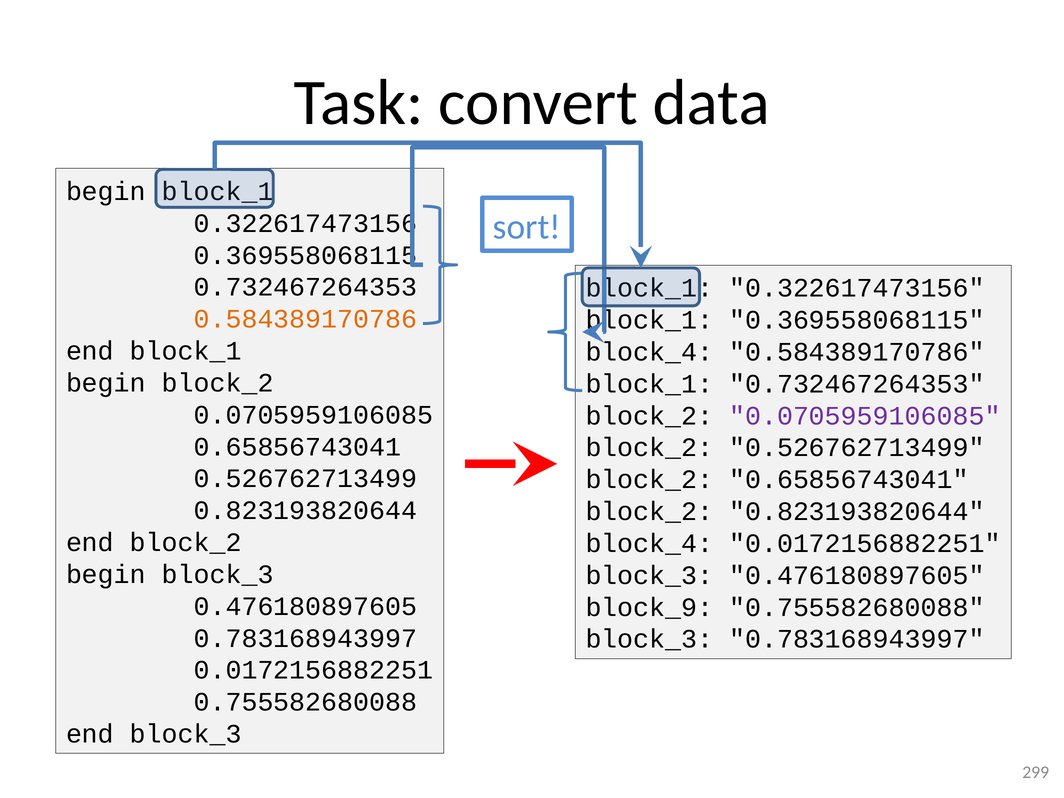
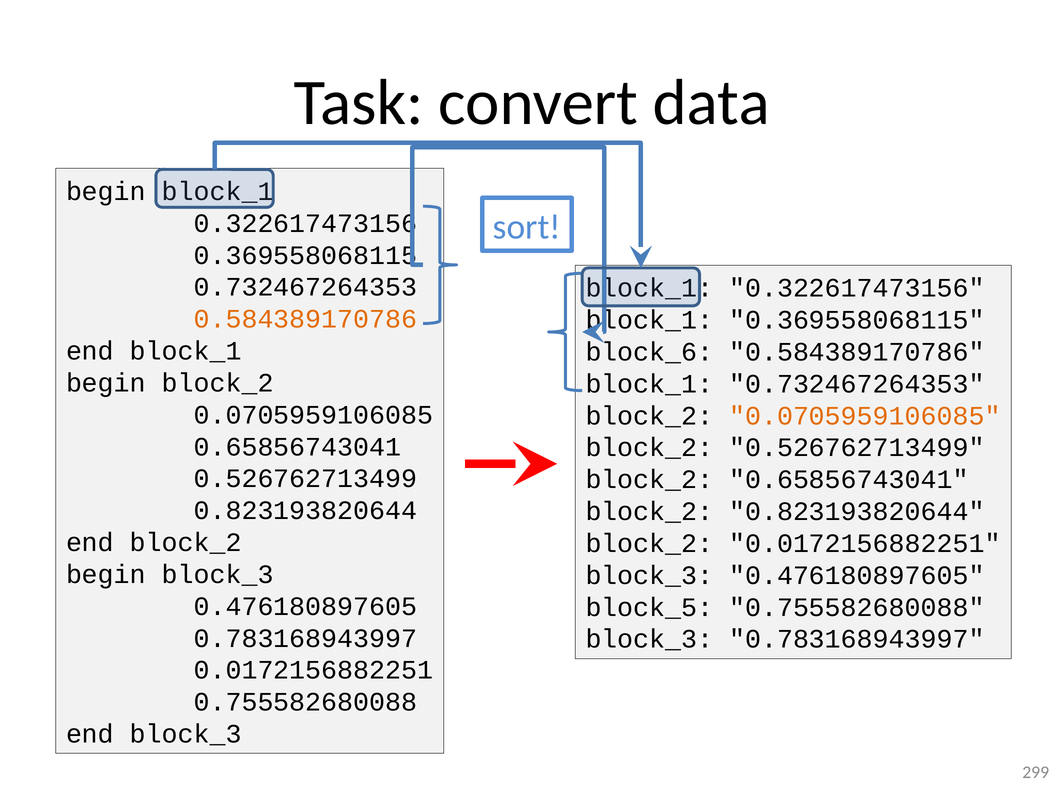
block_4: block_4 -> block_6 (649, 352)
0.0705959106085 colour: purple -> orange (865, 416)
block_4: block_4 -> block_2 (649, 543)
block_9: block_9 -> block_5 (649, 607)
